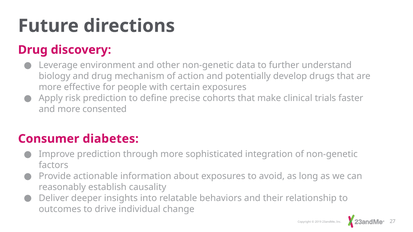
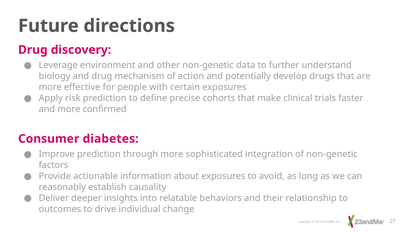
consented: consented -> confirmed (105, 109)
